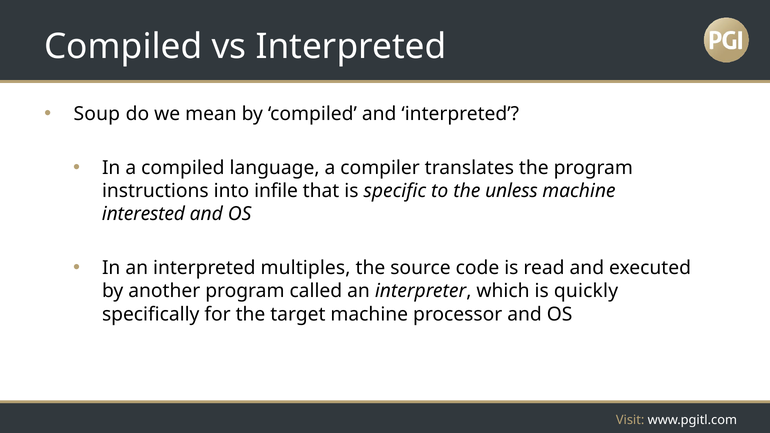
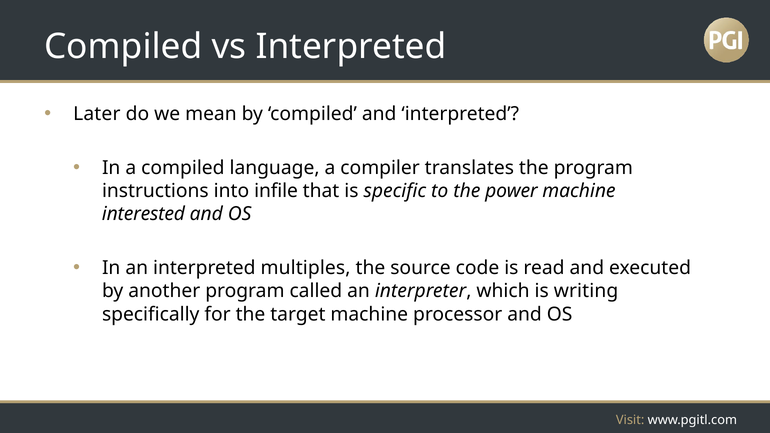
Soup: Soup -> Later (97, 114)
unless: unless -> power (511, 191)
quickly: quickly -> writing (586, 291)
